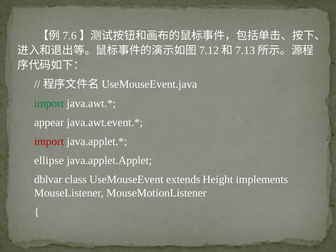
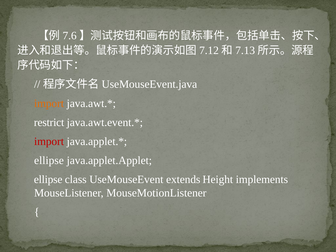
import colour: green -> orange (49, 103)
appear: appear -> restrict (49, 122)
dblvar: dblvar -> ellipse (48, 179)
